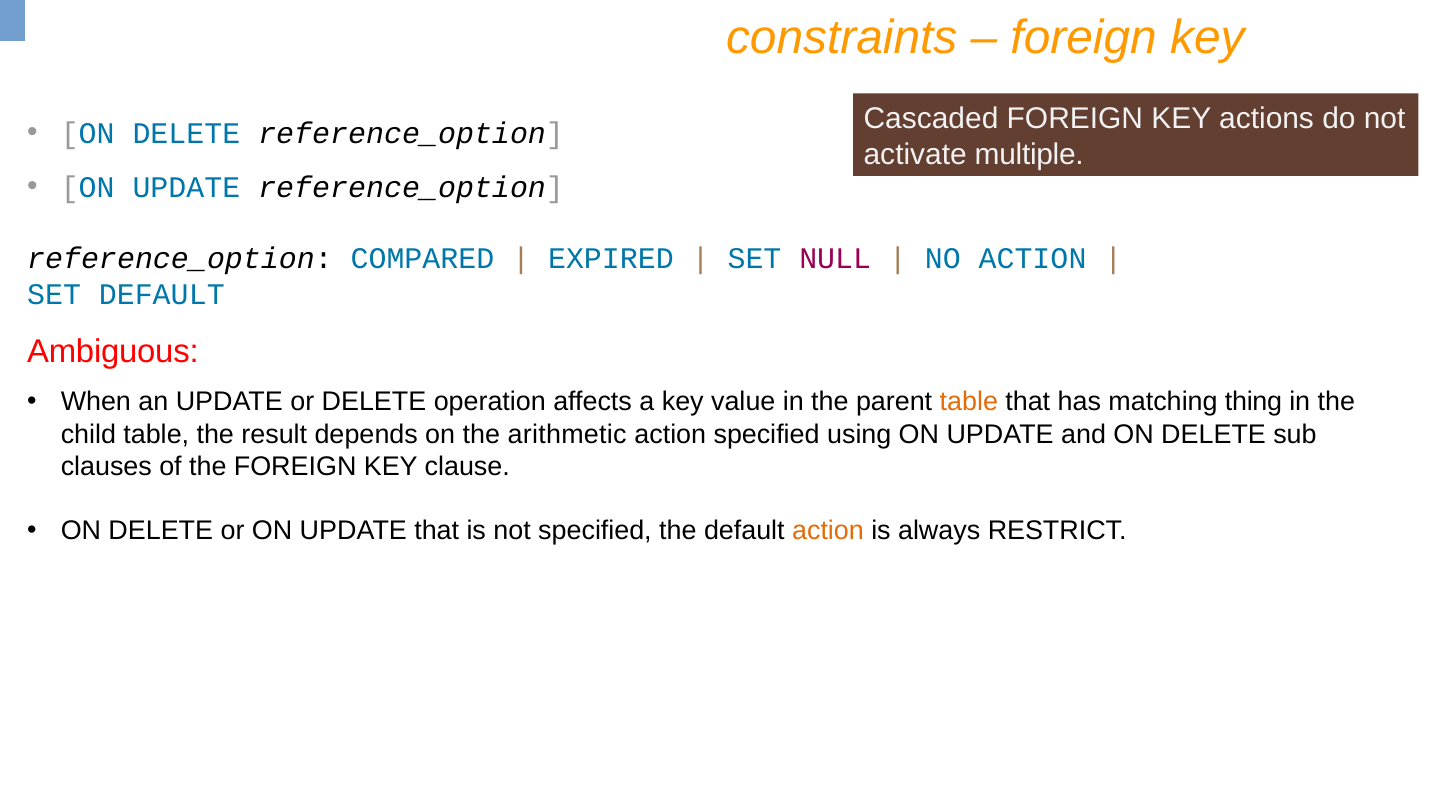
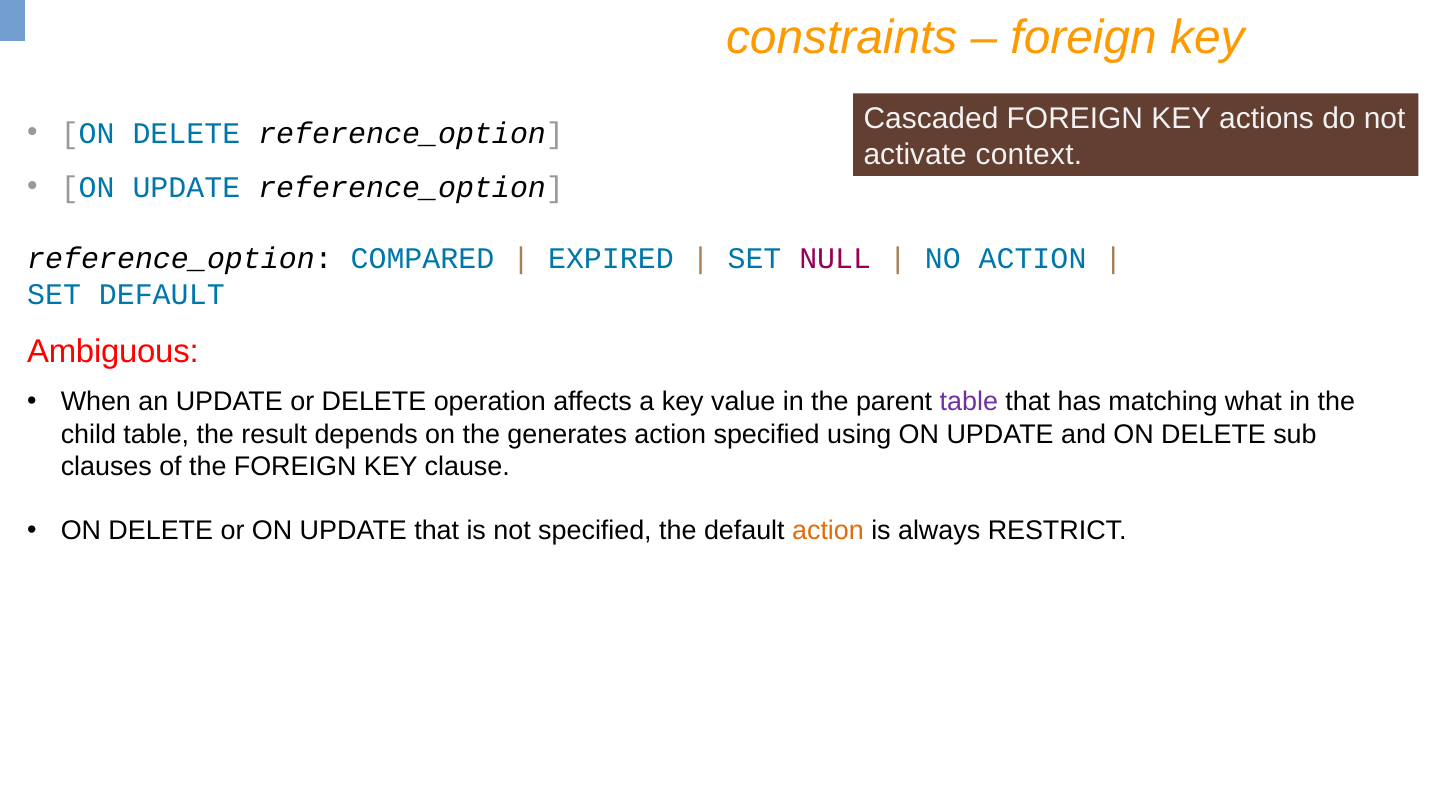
multiple: multiple -> context (1029, 155)
table colour: orange -> purple (969, 402)
thing: thing -> what (1253, 402)
arithmetic: arithmetic -> generates (567, 434)
